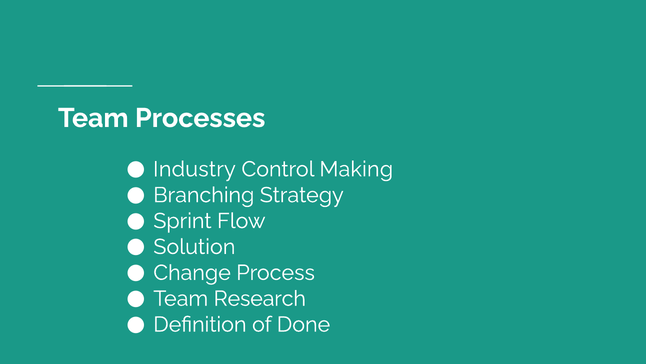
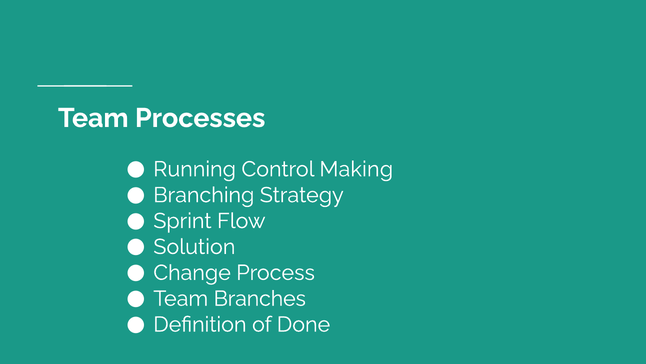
Industry: Industry -> Running (195, 169)
Research: Research -> Branches (260, 298)
